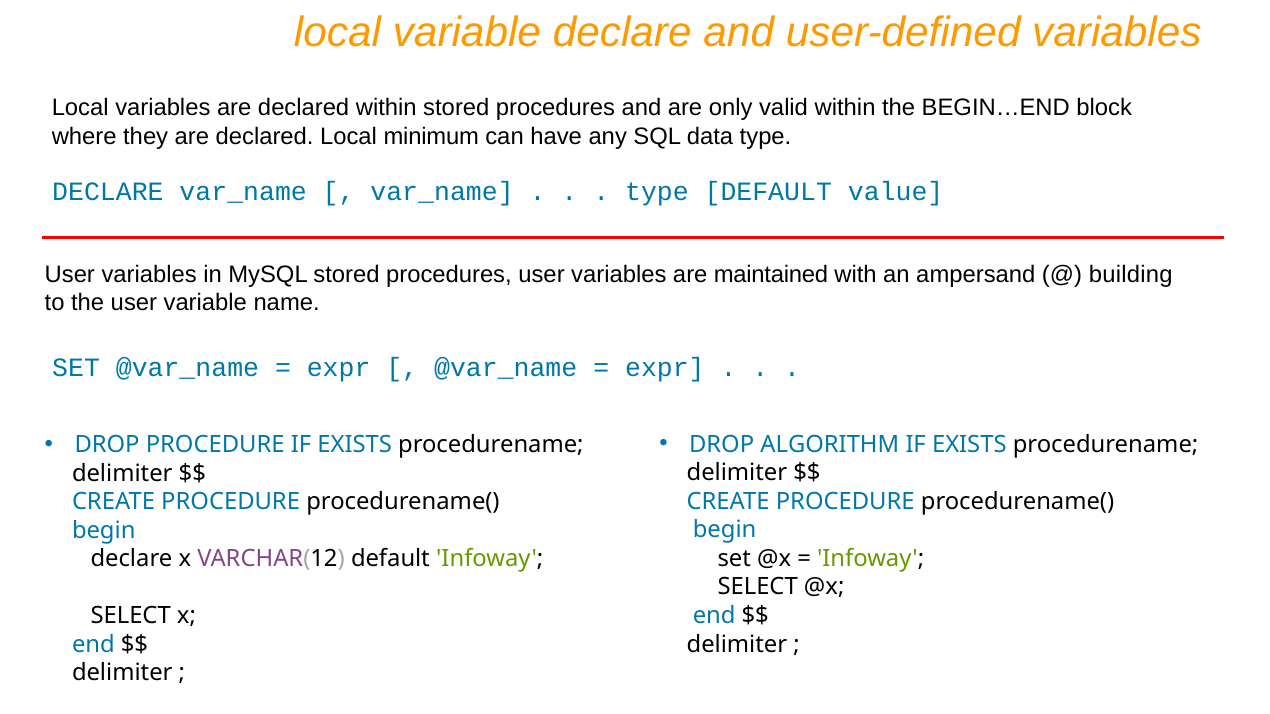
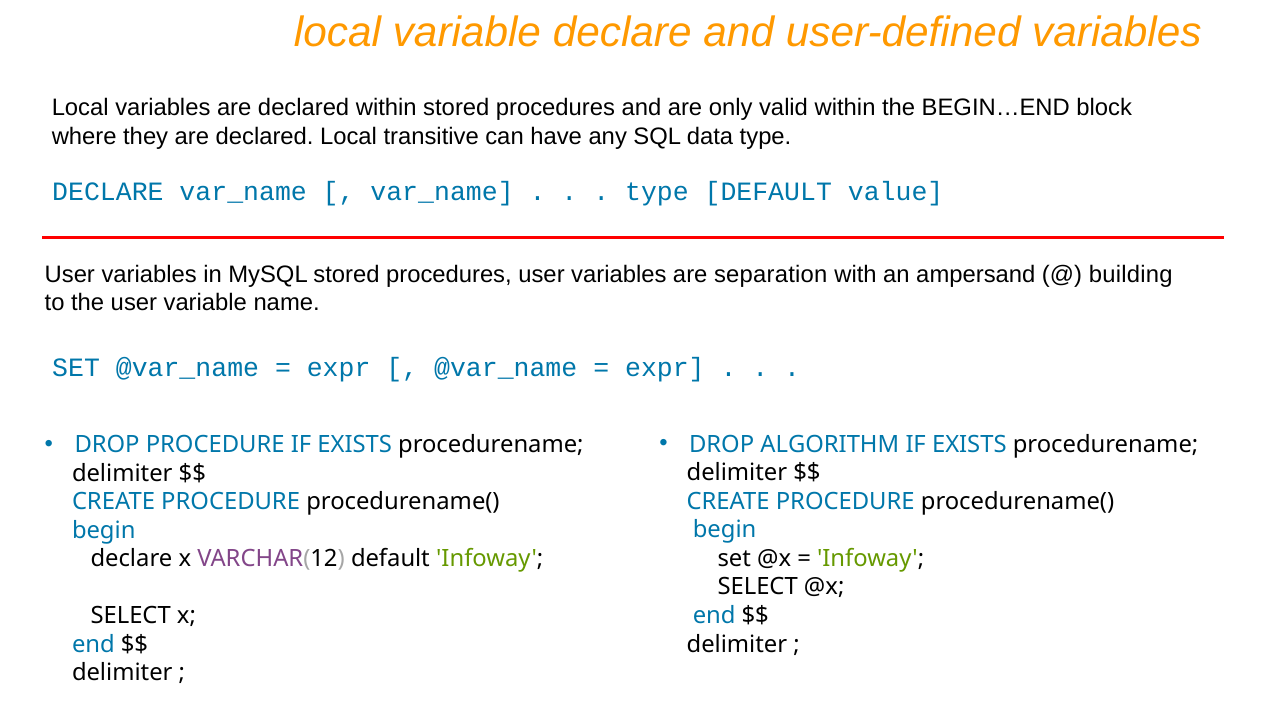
minimum: minimum -> transitive (431, 136)
maintained: maintained -> separation (771, 275)
